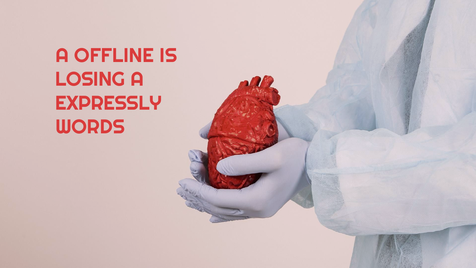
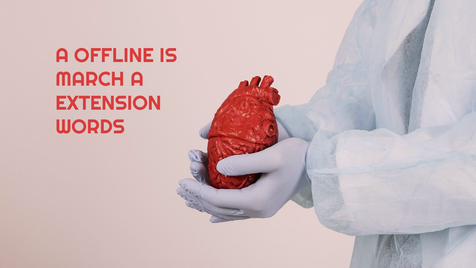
LOSING: LOSING -> MARCH (90, 79)
EXPRESSLY: EXPRESSLY -> EXTENSION (108, 103)
